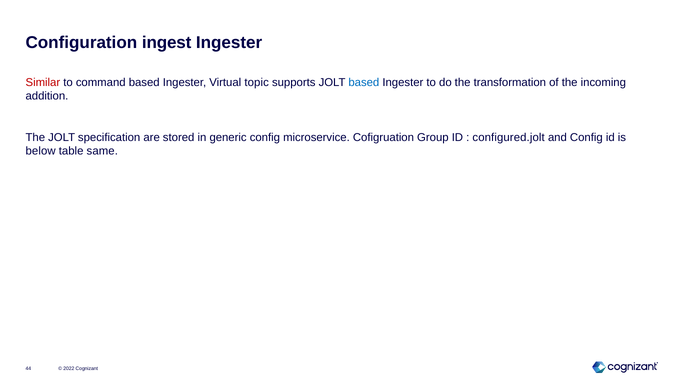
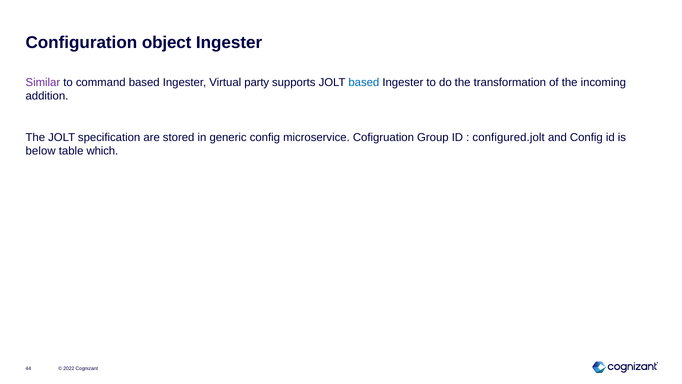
ingest: ingest -> object (167, 43)
Similar colour: red -> purple (43, 82)
topic: topic -> party (257, 82)
same: same -> which (102, 151)
